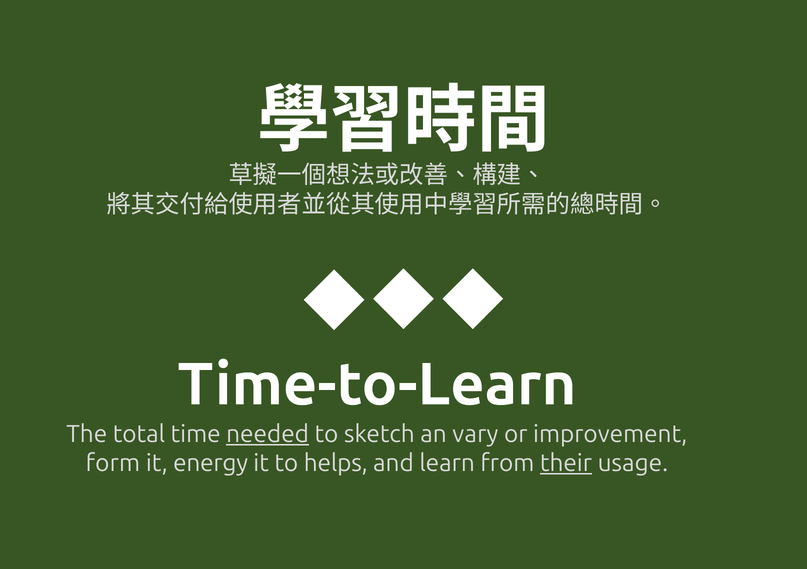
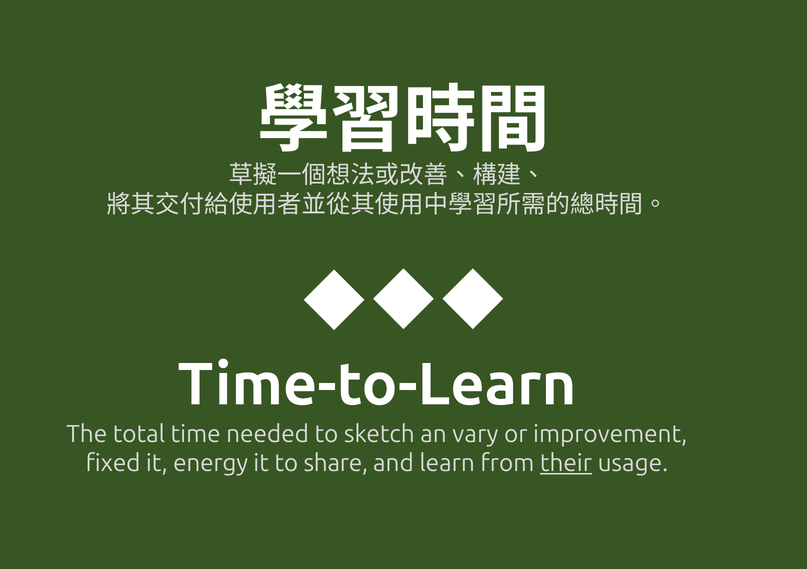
needed underline: present -> none (268, 434)
form: form -> fixed (113, 463)
helps: helps -> share (336, 463)
